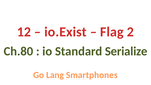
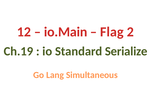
io.Exist: io.Exist -> io.Main (66, 32)
Ch.80: Ch.80 -> Ch.19 (18, 51)
Smartphones: Smartphones -> Simultaneous (92, 75)
